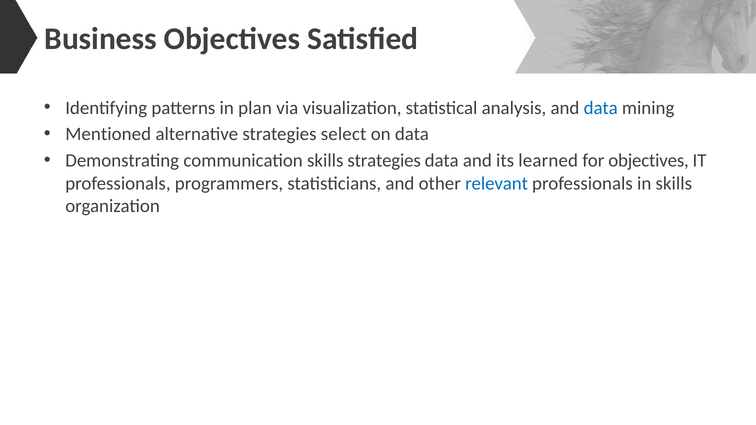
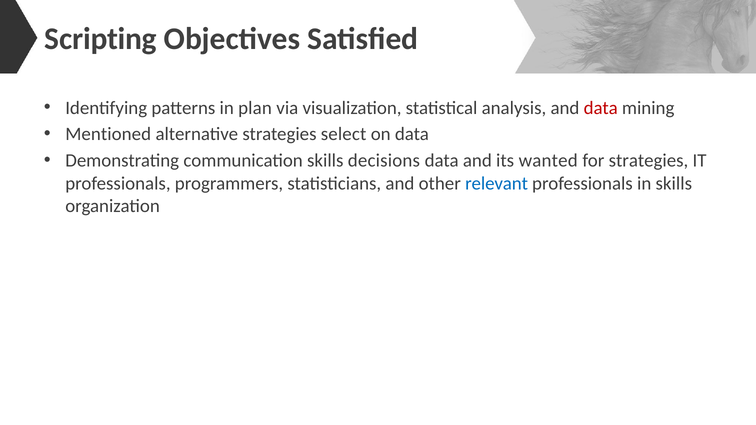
Business: Business -> Scripting (101, 39)
data colour: blue -> red (601, 108)
skills strategies: strategies -> decisions (384, 161)
learned: learned -> wanted (548, 161)
for objectives: objectives -> strategies (648, 161)
